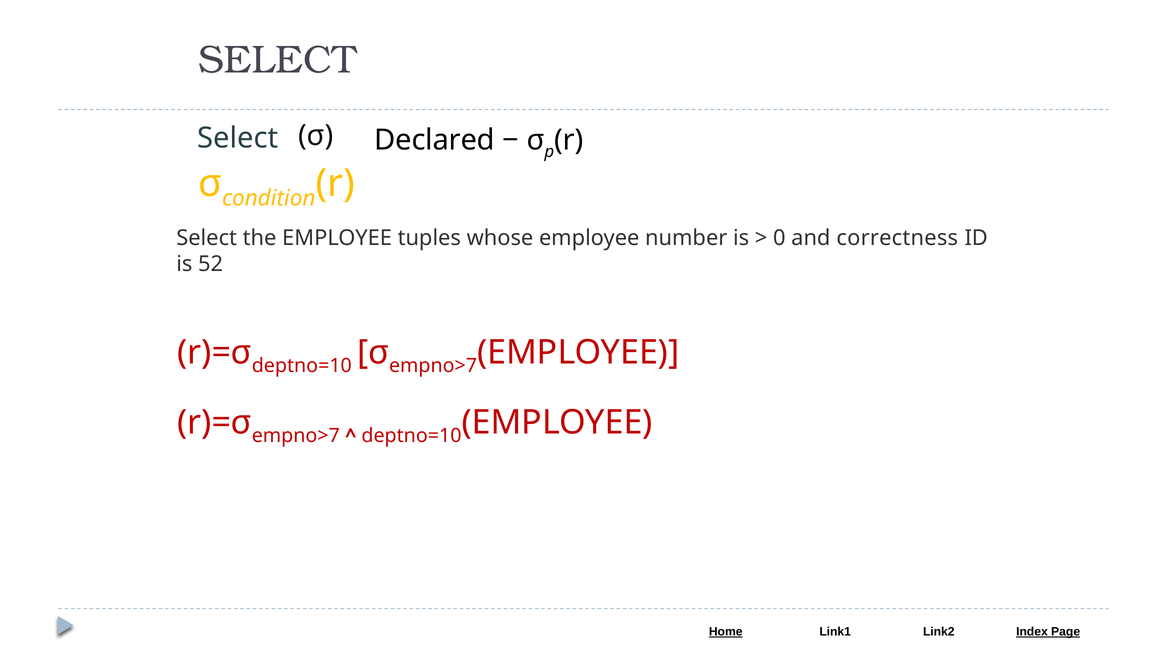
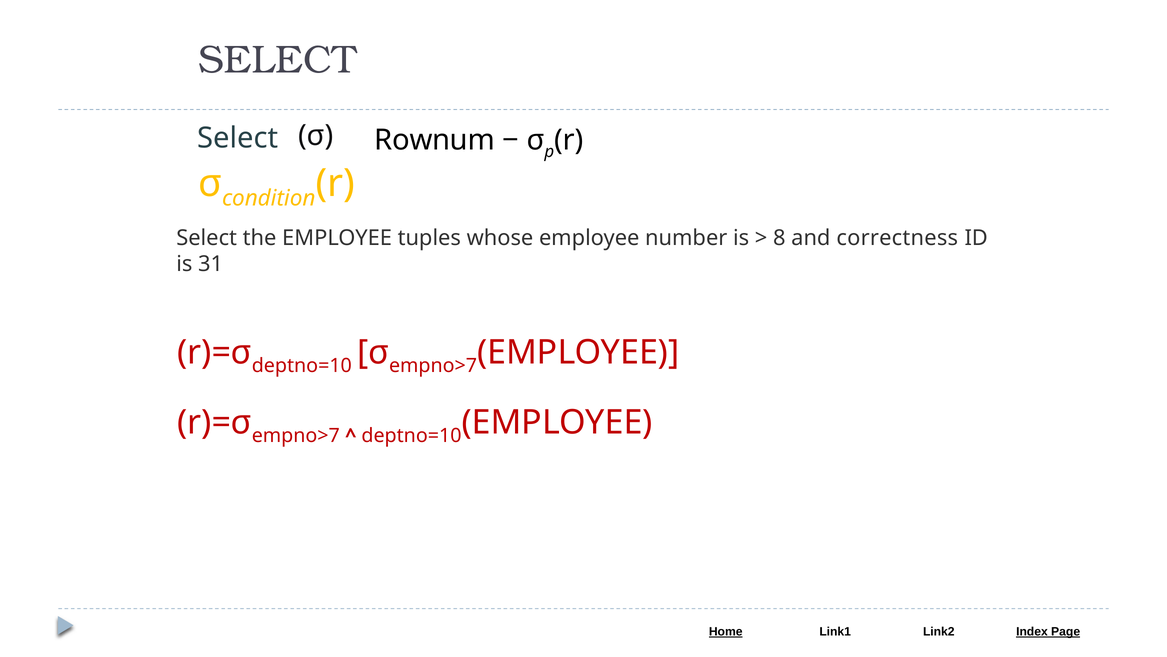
Declared: Declared -> Rownum (435, 140)
0: 0 -> 8 (779, 238)
52: 52 -> 31 (211, 264)
